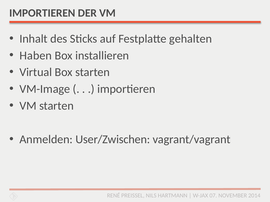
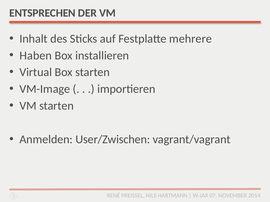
IMPORTIEREN: IMPORTIEREN -> ENTSPRECHEN (42, 13)
gehalten: gehalten -> mehrere (191, 39)
